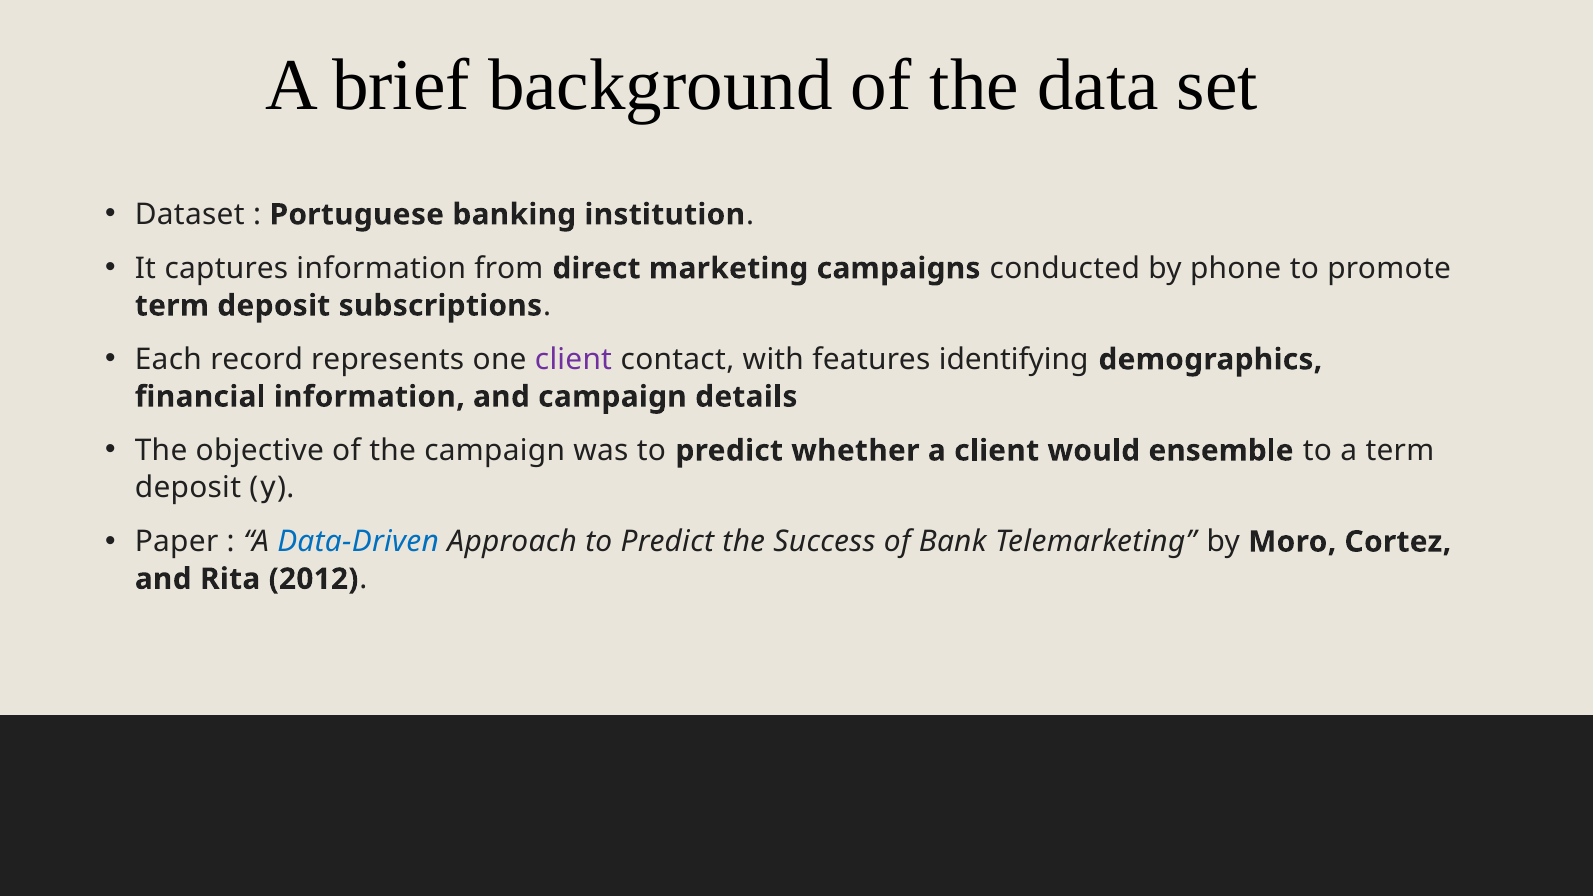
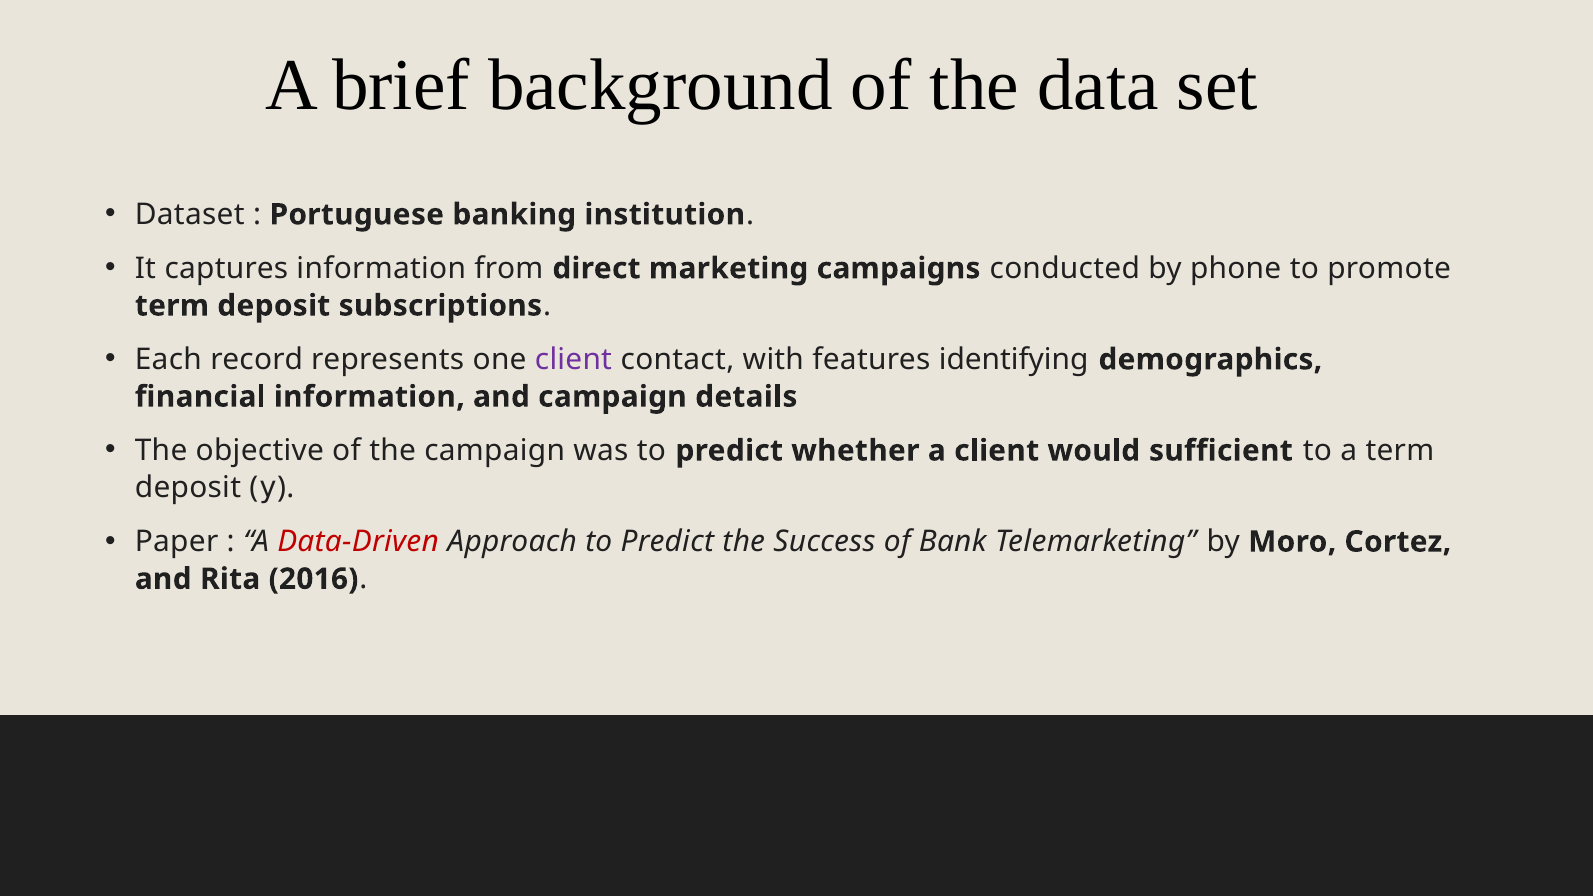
ensemble: ensemble -> sufficient (1221, 451)
Data-Driven colour: blue -> red (358, 542)
2012: 2012 -> 2016 (314, 579)
